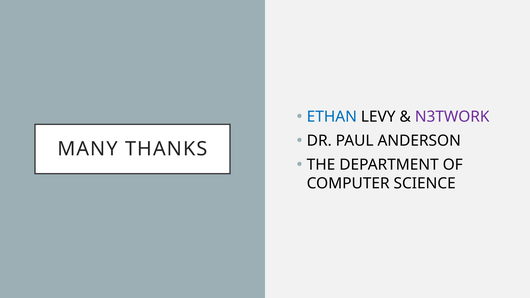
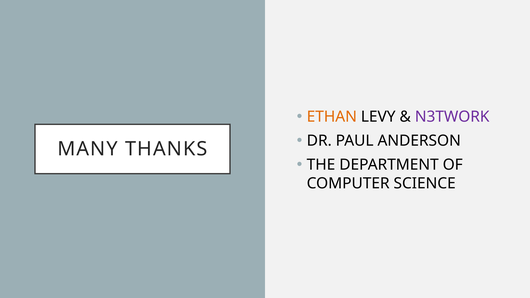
ETHAN colour: blue -> orange (332, 117)
